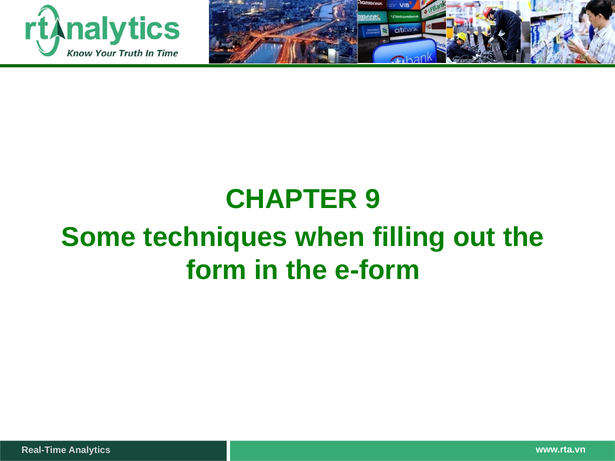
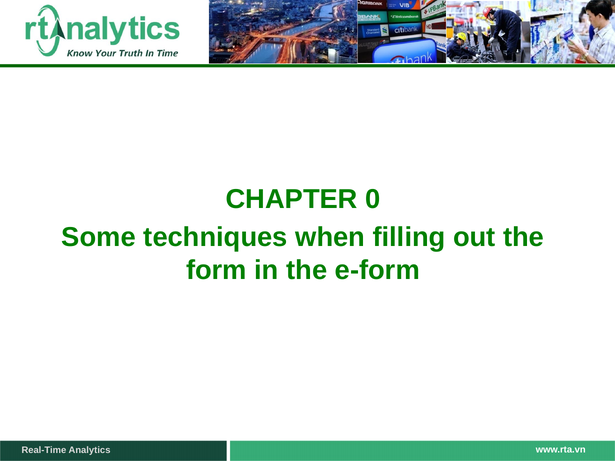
9: 9 -> 0 (373, 199)
